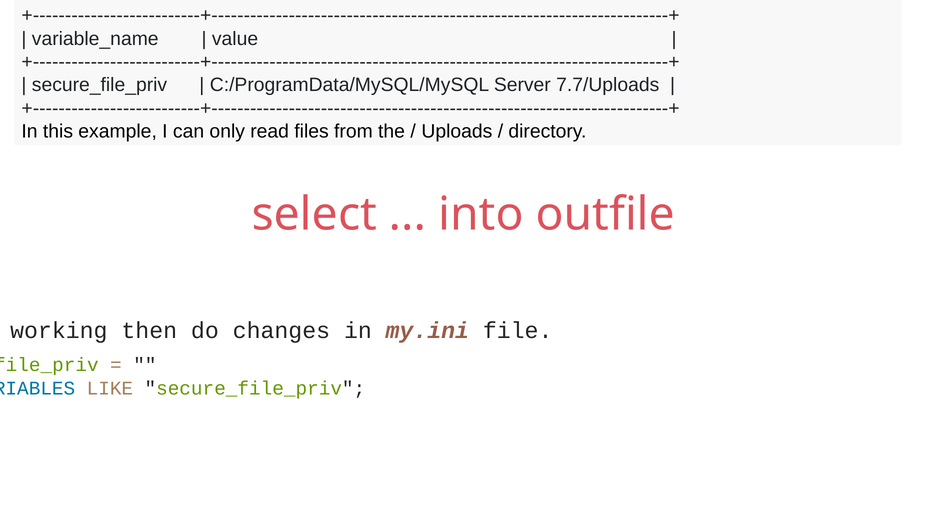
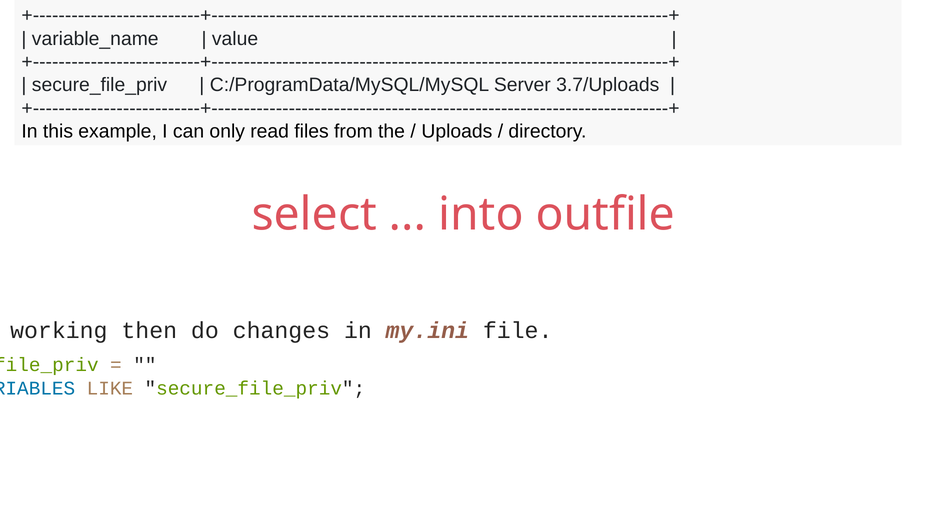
7.7/Uploads: 7.7/Uploads -> 3.7/Uploads (608, 85)
